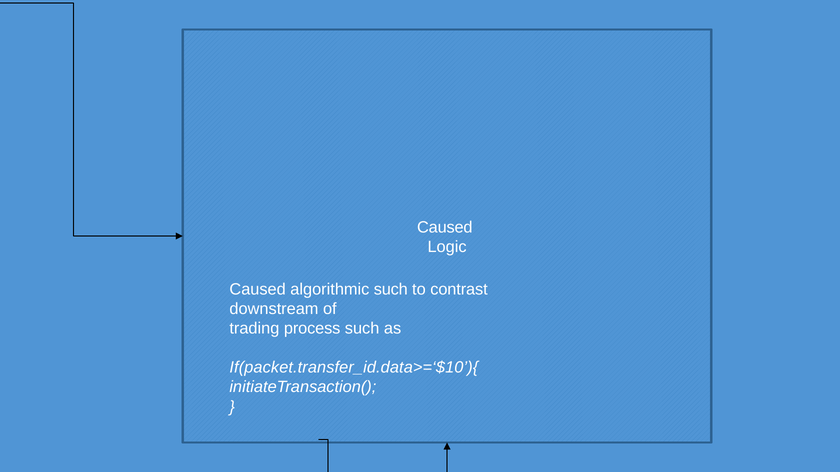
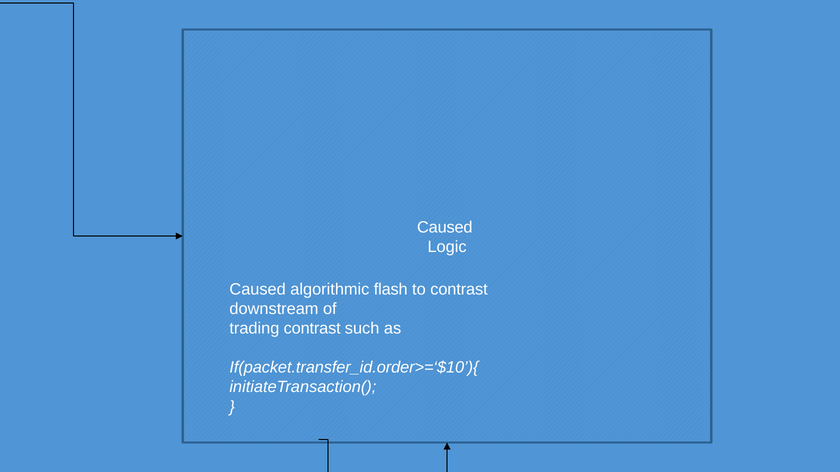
algorithmic such: such -> flash (391, 289)
trading process: process -> contrast (312, 329)
If(packet.transfer_id.data>=‘$10’){: If(packet.transfer_id.data>=‘$10’){ -> If(packet.transfer_id.order>=‘$10’){ (354, 368)
